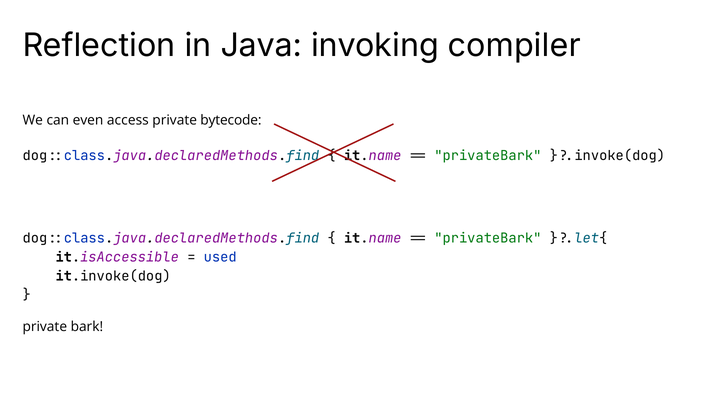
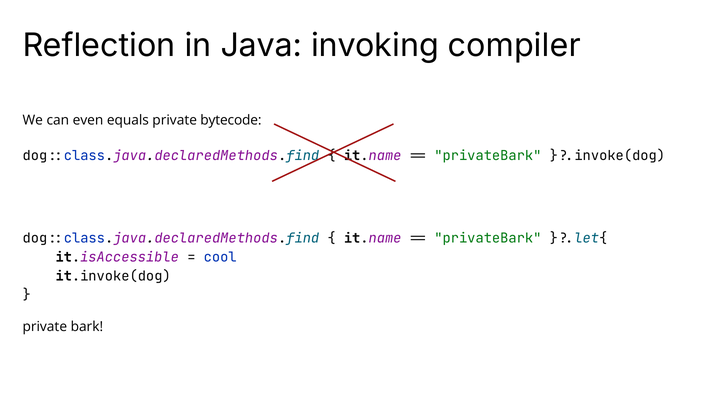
access: access -> equals (128, 120)
used: used -> cool (220, 257)
